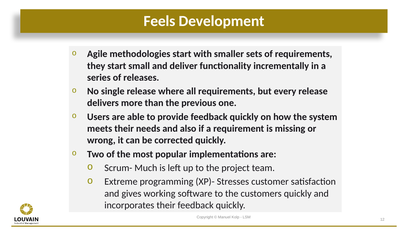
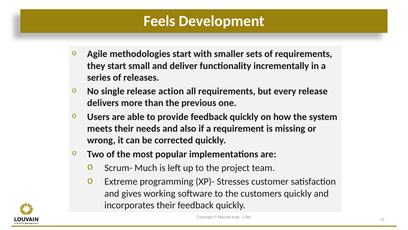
where: where -> action (171, 91)
